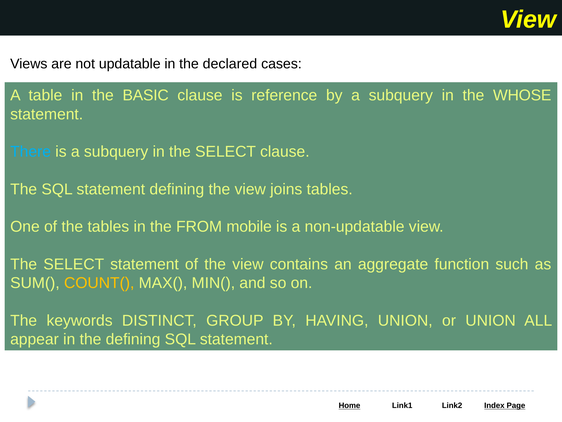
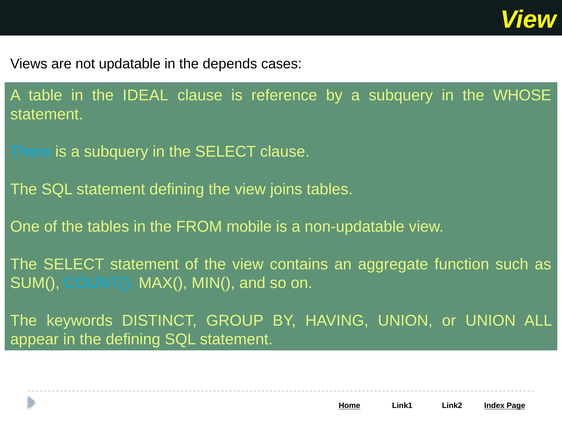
declared: declared -> depends (230, 64)
BASIC: BASIC -> IDEAL (146, 95)
COUNT( colour: yellow -> light blue (99, 283)
